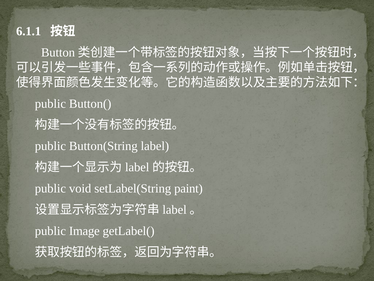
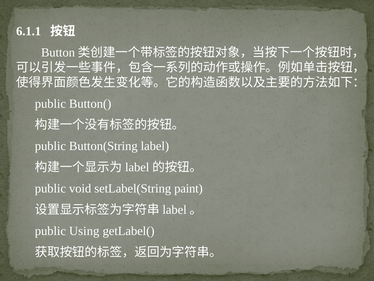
Image: Image -> Using (84, 231)
